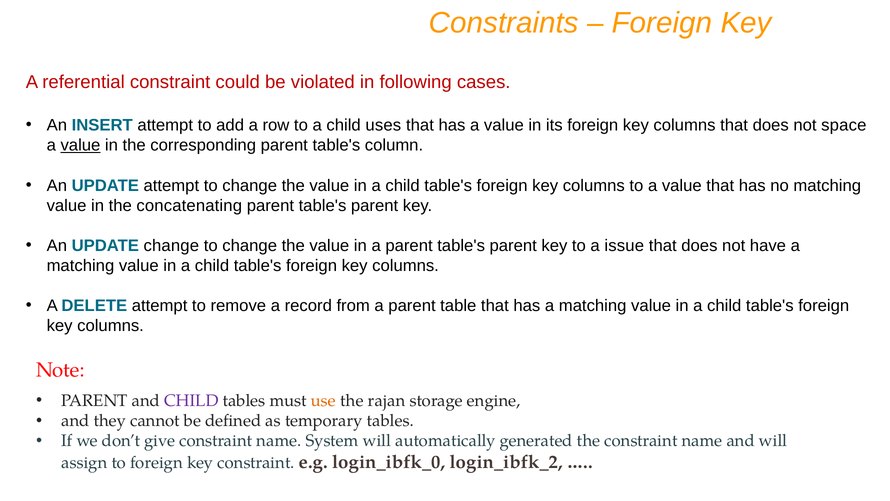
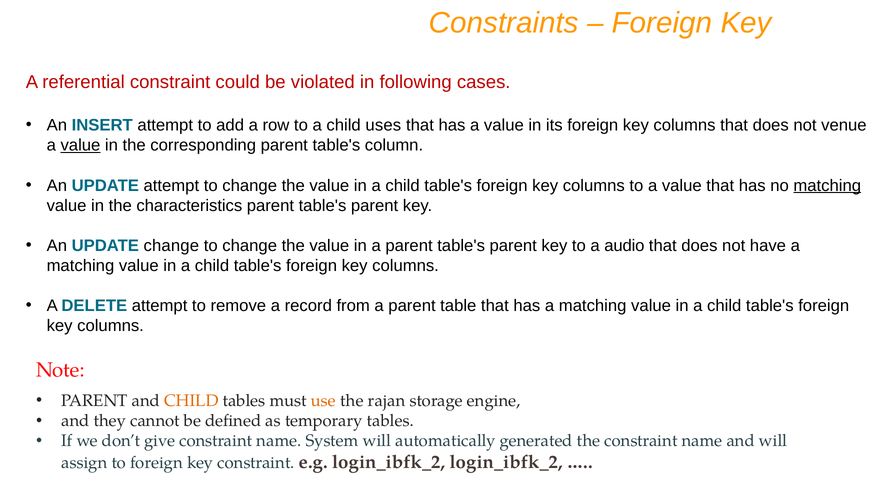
space: space -> venue (844, 125)
matching underline: none -> present (827, 185)
concatenating: concatenating -> characteristics (189, 205)
issue: issue -> audio (624, 245)
CHILD colour: purple -> orange (191, 401)
e.g login_ibfk_0: login_ibfk_0 -> login_ibfk_2 (389, 462)
